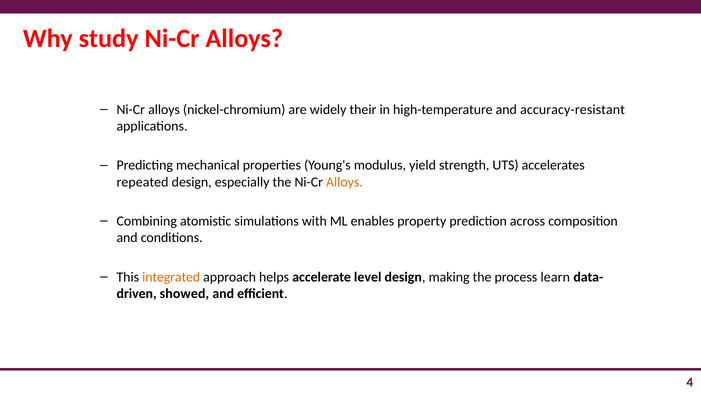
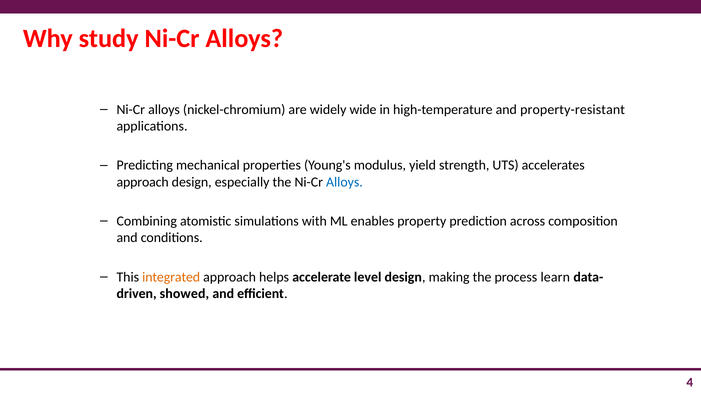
their: their -> wide (363, 109)
accuracy-resistant: accuracy-resistant -> property-resistant (573, 109)
repeated: repeated -> approach (143, 182)
Alloys colour: orange -> blue (344, 182)
